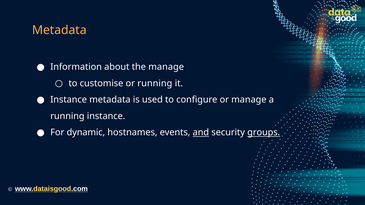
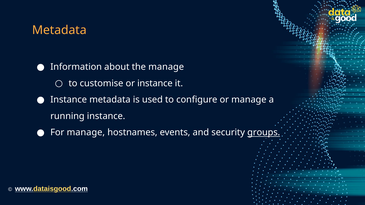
or running: running -> instance (155, 83)
For dynamic: dynamic -> manage (86, 133)
and underline: present -> none (201, 133)
